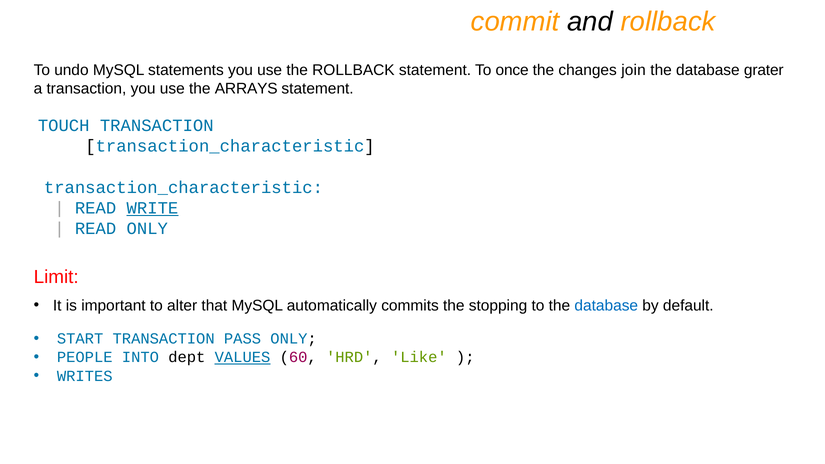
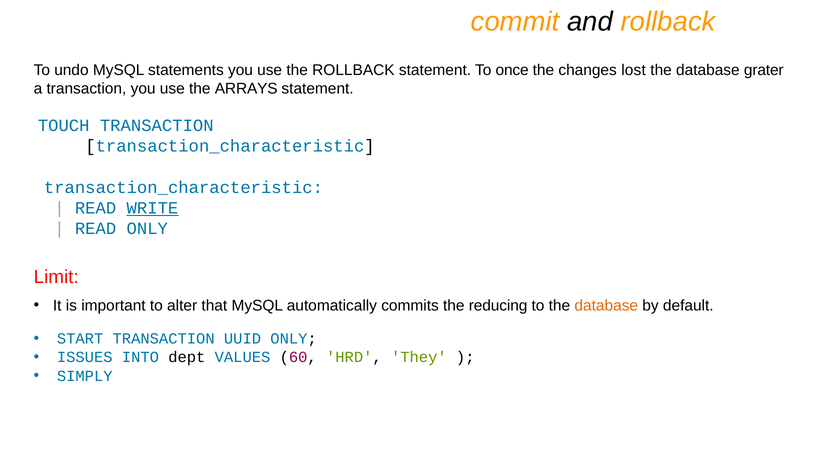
join: join -> lost (634, 70)
stopping: stopping -> reducing (498, 306)
database colour: blue -> orange (606, 306)
PASS: PASS -> UUID (243, 339)
PEOPLE: PEOPLE -> ISSUES (85, 357)
VALUES underline: present -> none (243, 357)
Like: Like -> They (419, 357)
WRITES: WRITES -> SIMPLY (85, 376)
